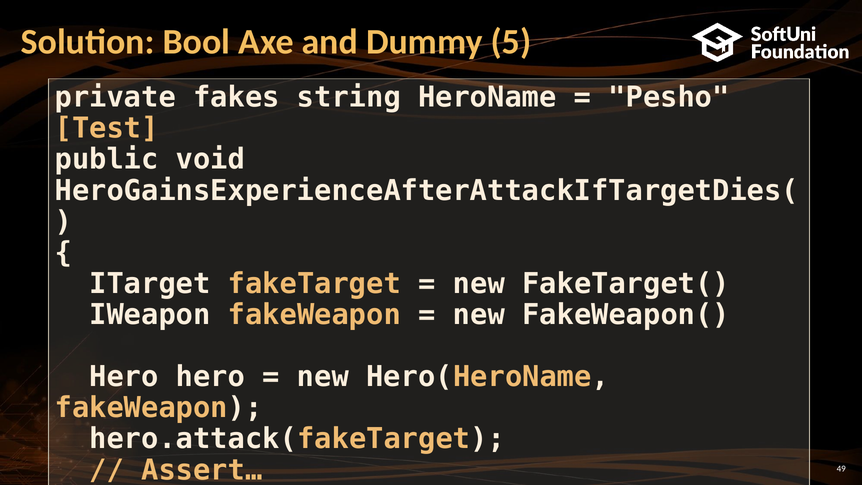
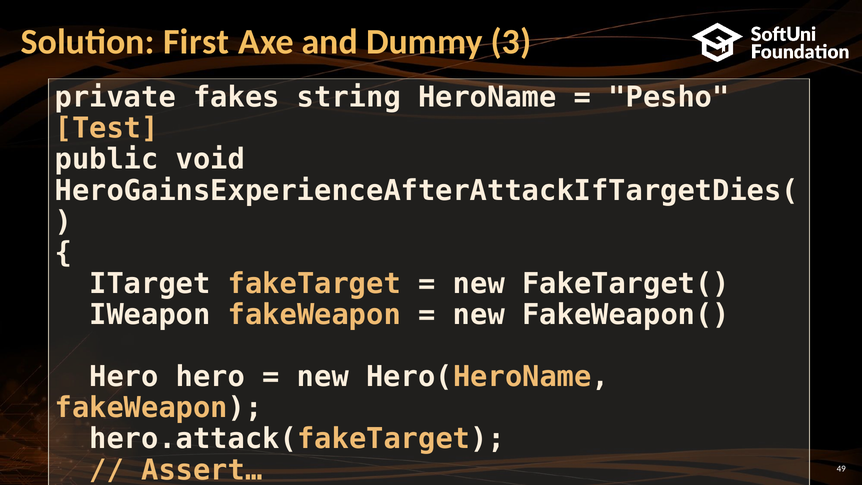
Bool: Bool -> First (196, 42)
5: 5 -> 3 (511, 42)
